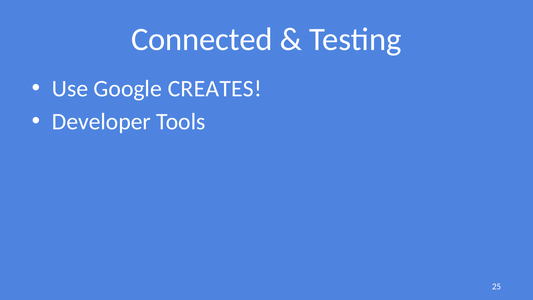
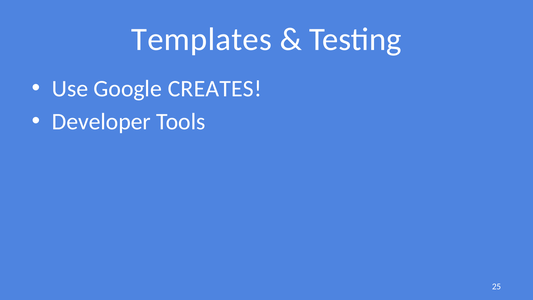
Connected: Connected -> Templates (202, 39)
